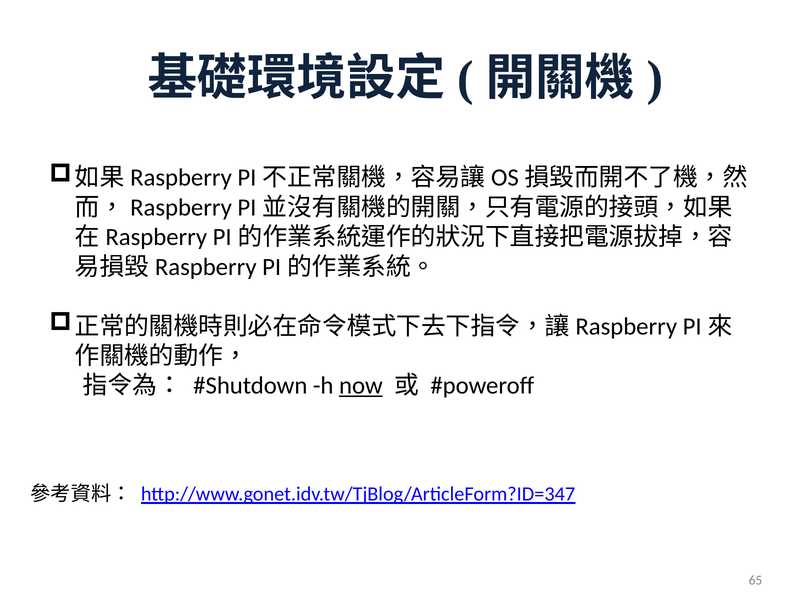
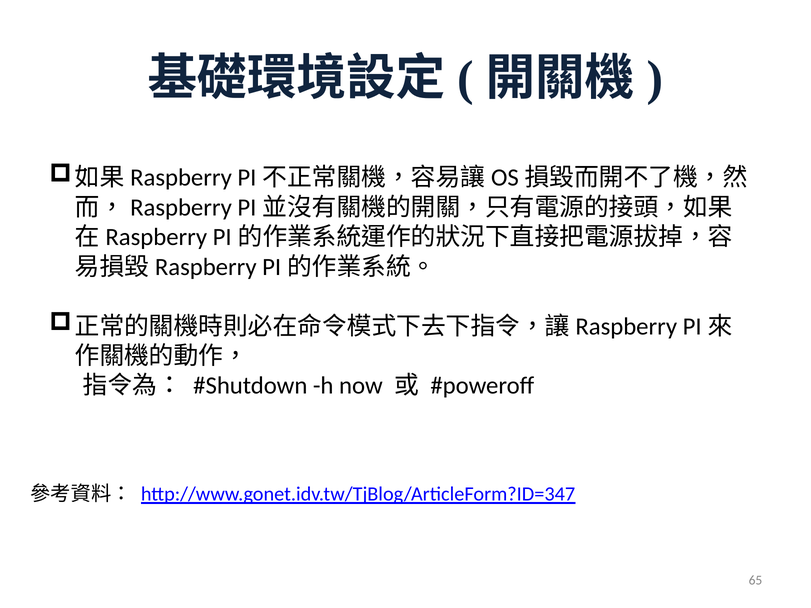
now underline: present -> none (361, 386)
